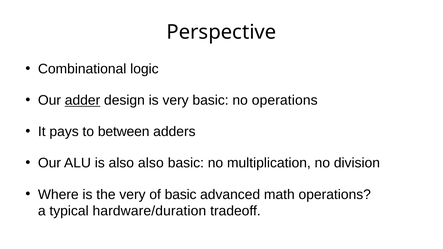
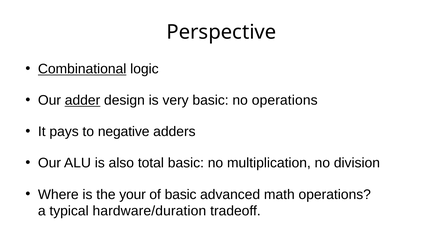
Combinational underline: none -> present (82, 69)
between: between -> negative (124, 132)
also also: also -> total (151, 163)
the very: very -> your (133, 195)
